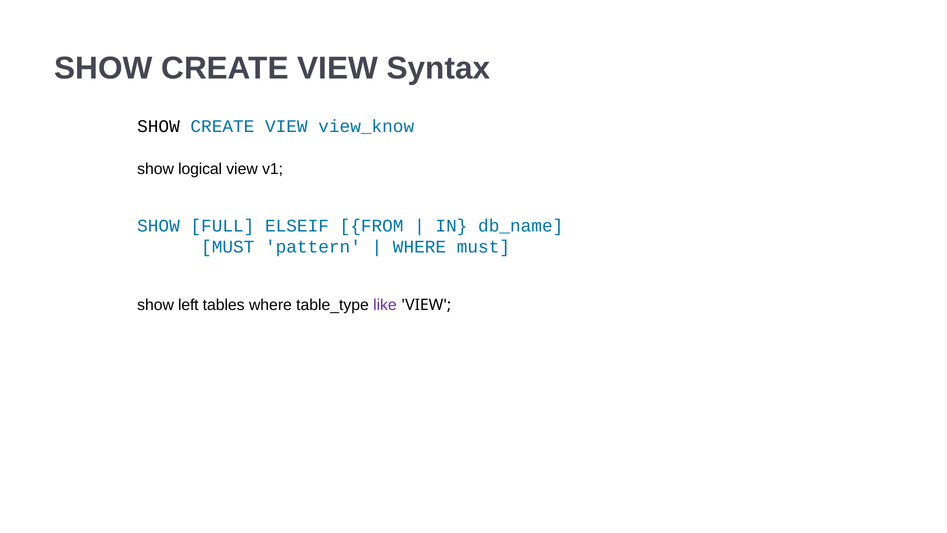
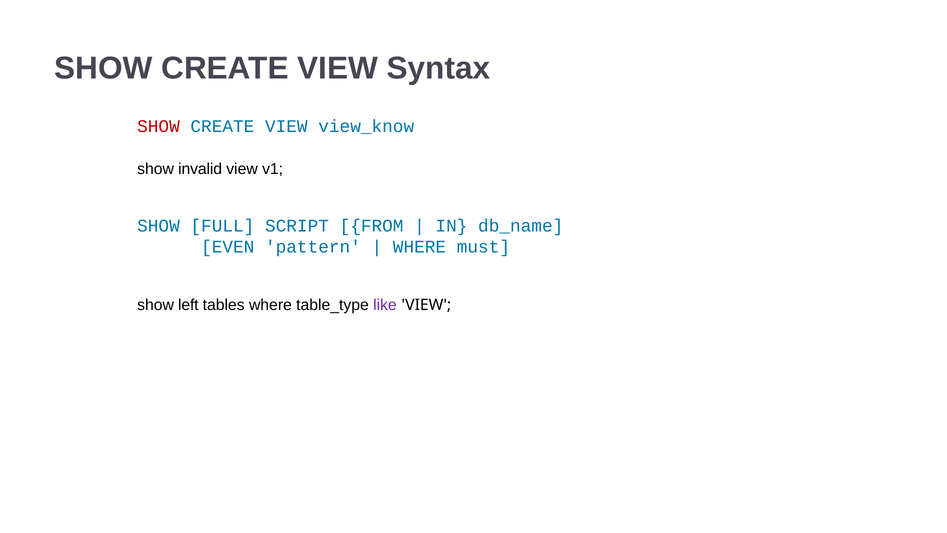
SHOW colour: black -> red (158, 126)
logical: logical -> invalid (200, 169)
ELSEIF: ELSEIF -> SCRIPT (297, 226)
MUST: MUST -> EVEN (228, 247)
